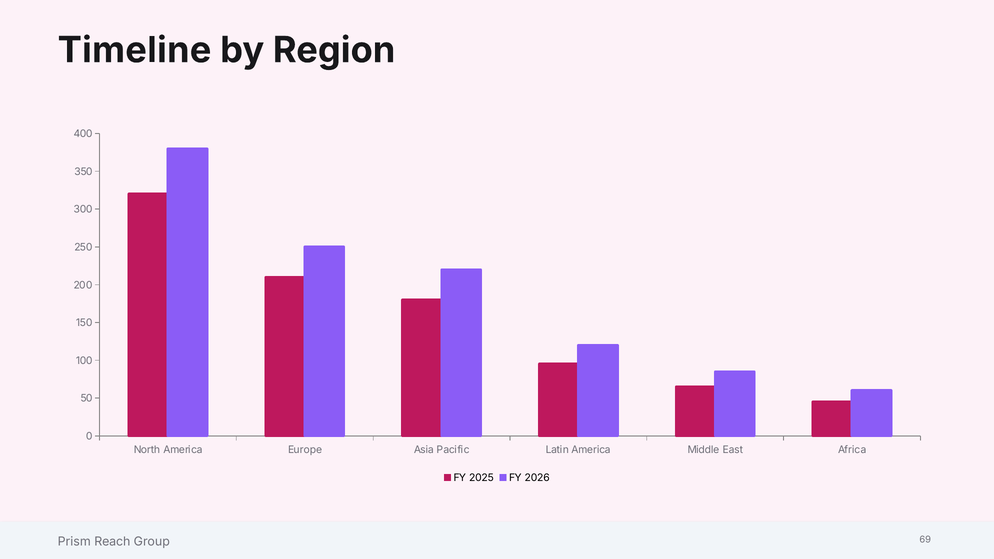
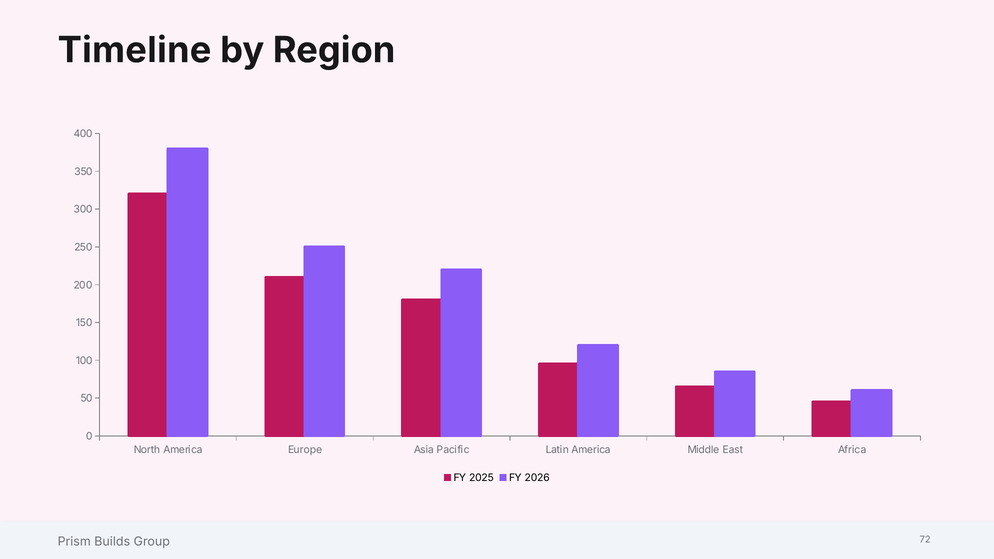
Reach: Reach -> Builds (112, 542)
69: 69 -> 72 (925, 540)
